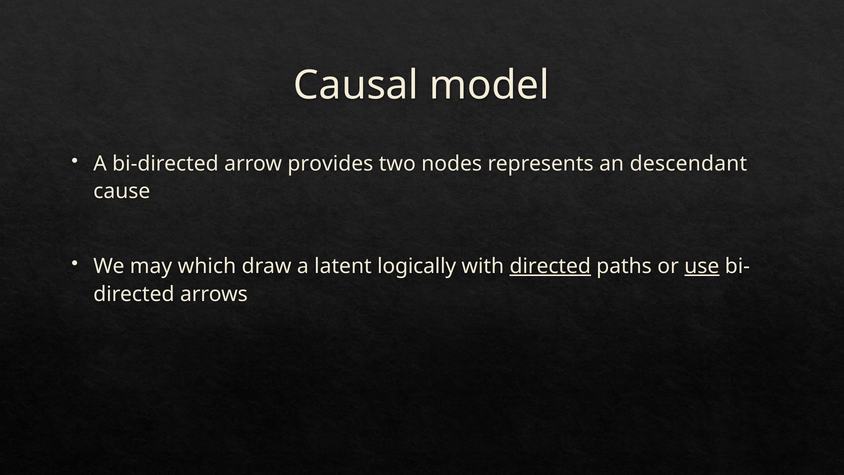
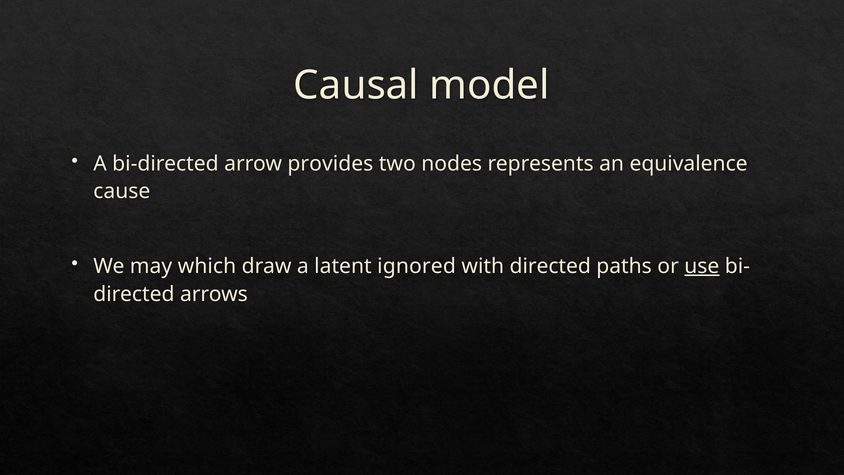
descendant: descendant -> equivalence (689, 164)
logically: logically -> ignored (417, 266)
directed underline: present -> none (550, 266)
